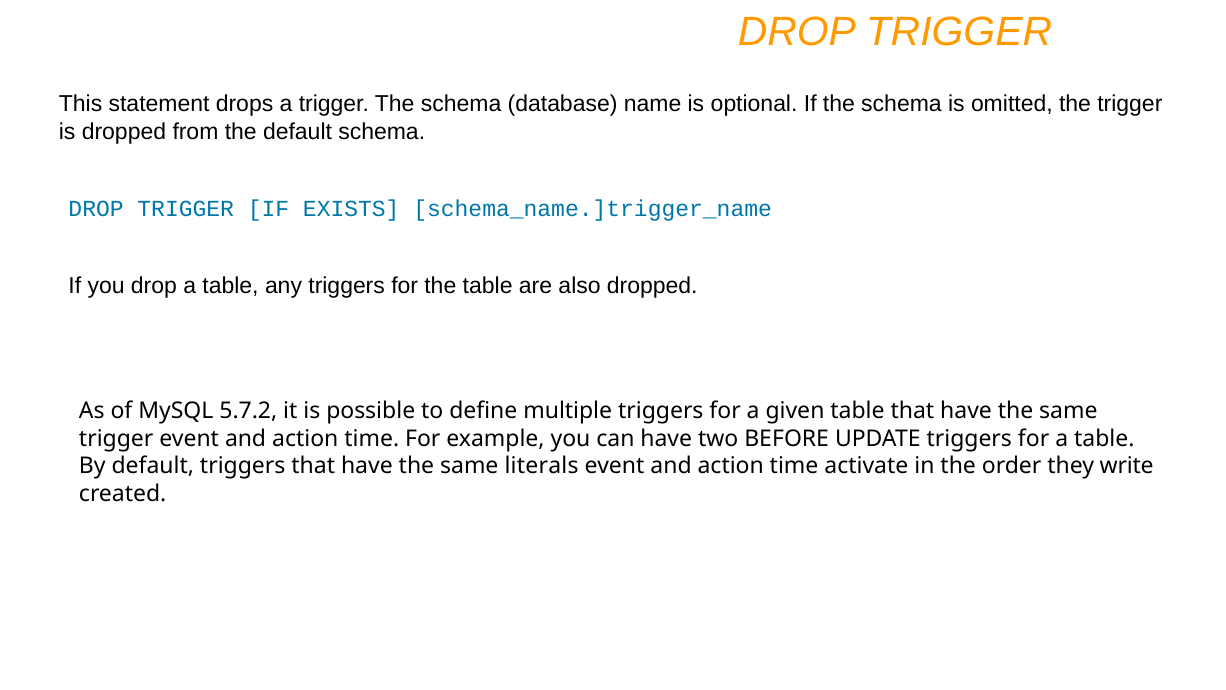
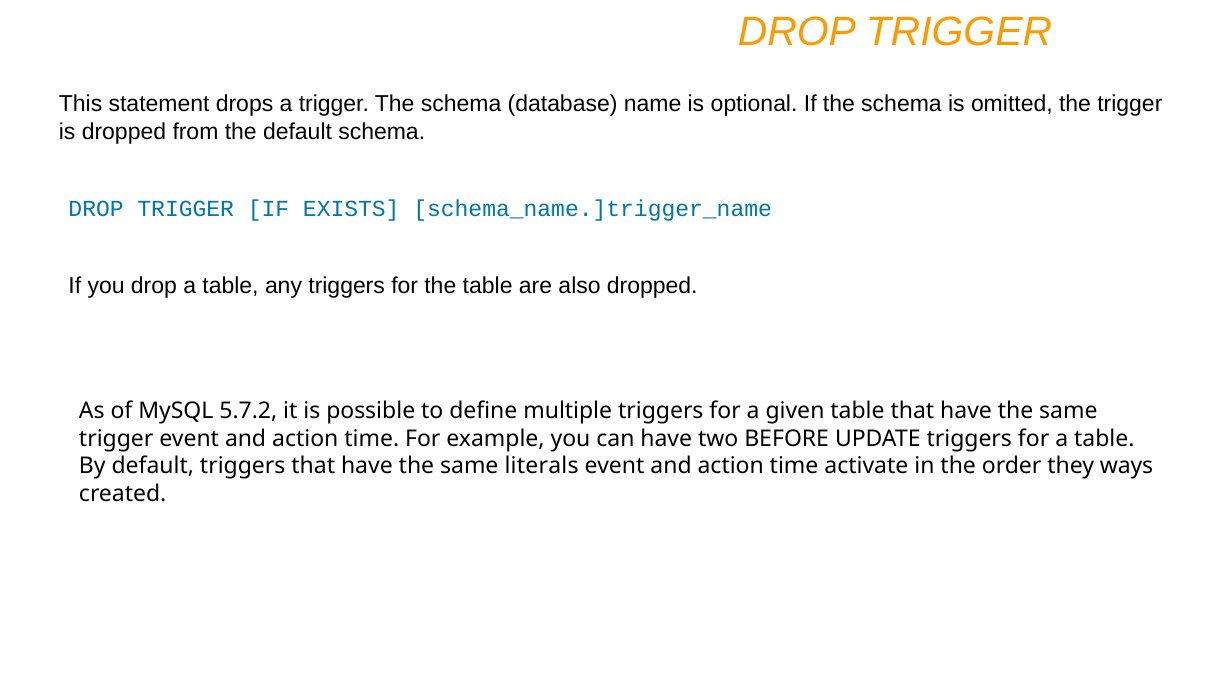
write: write -> ways (1127, 466)
